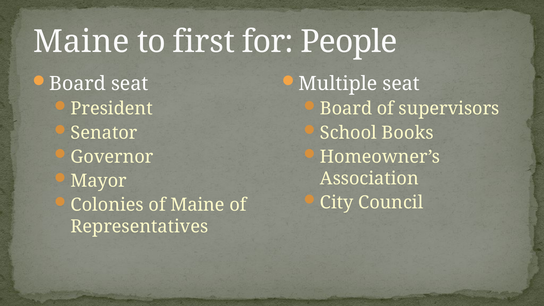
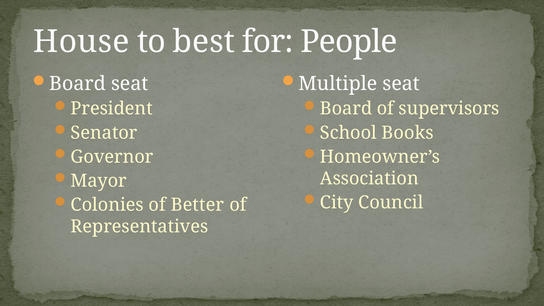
Maine: Maine -> House (81, 42)
first: first -> best (204, 42)
of Maine: Maine -> Better (197, 205)
